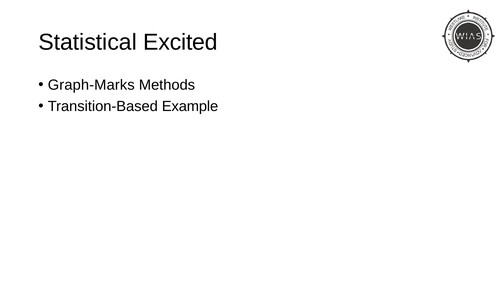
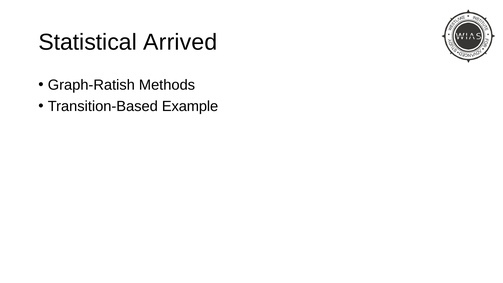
Excited: Excited -> Arrived (180, 42)
Graph-Marks: Graph-Marks -> Graph-Ratish (91, 85)
